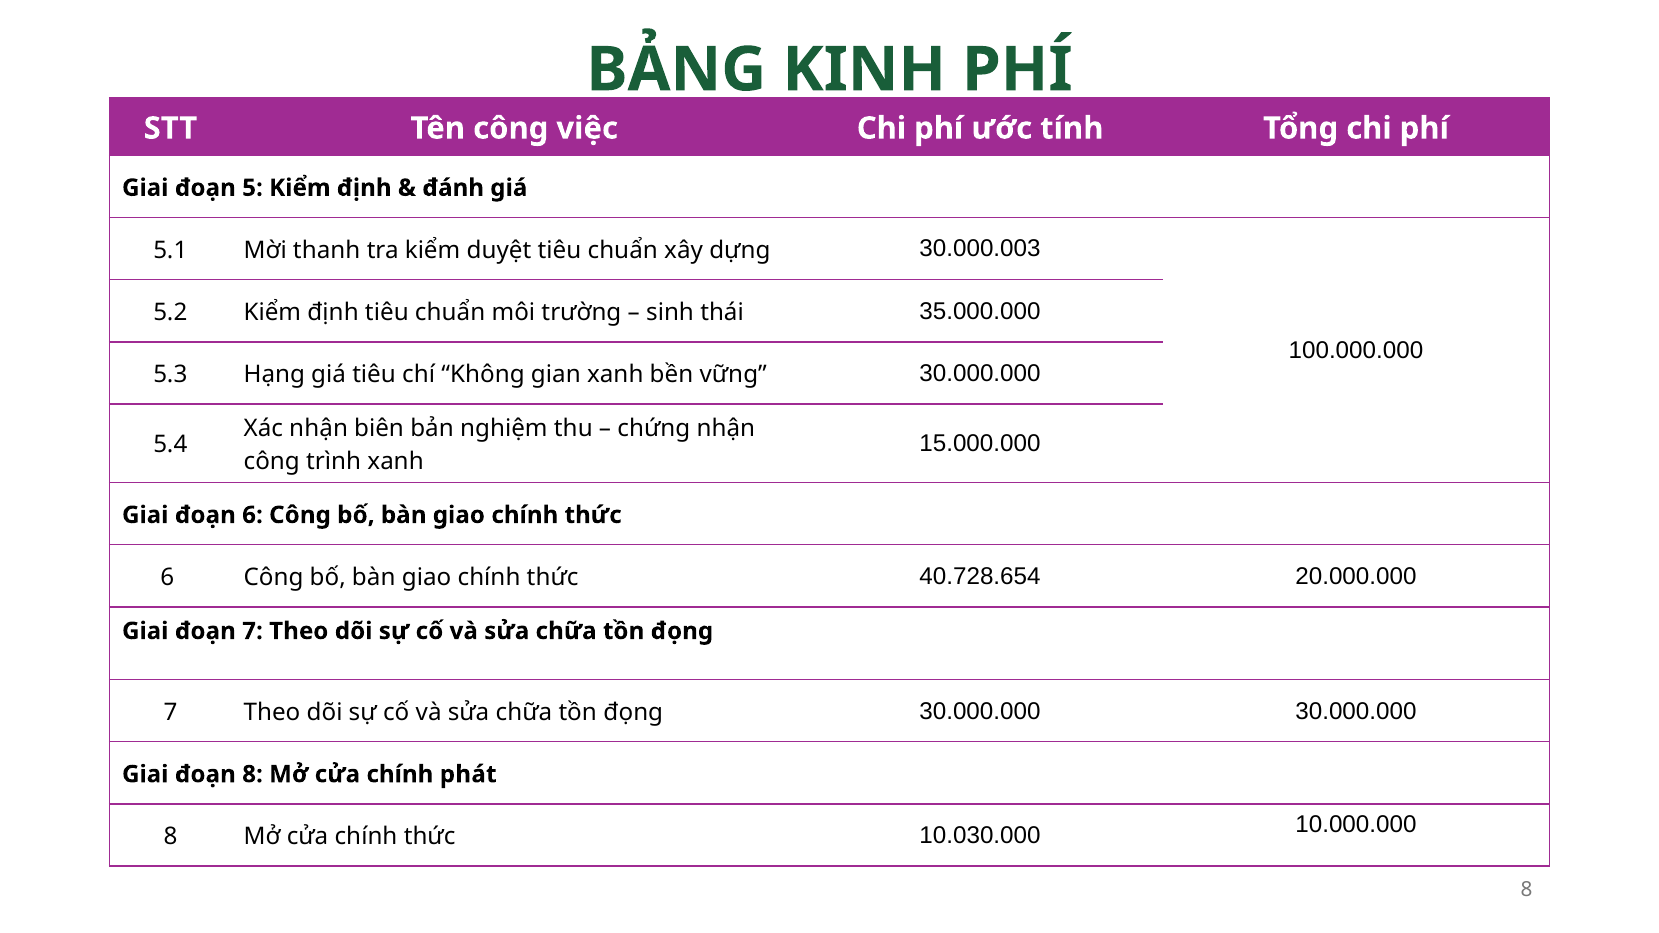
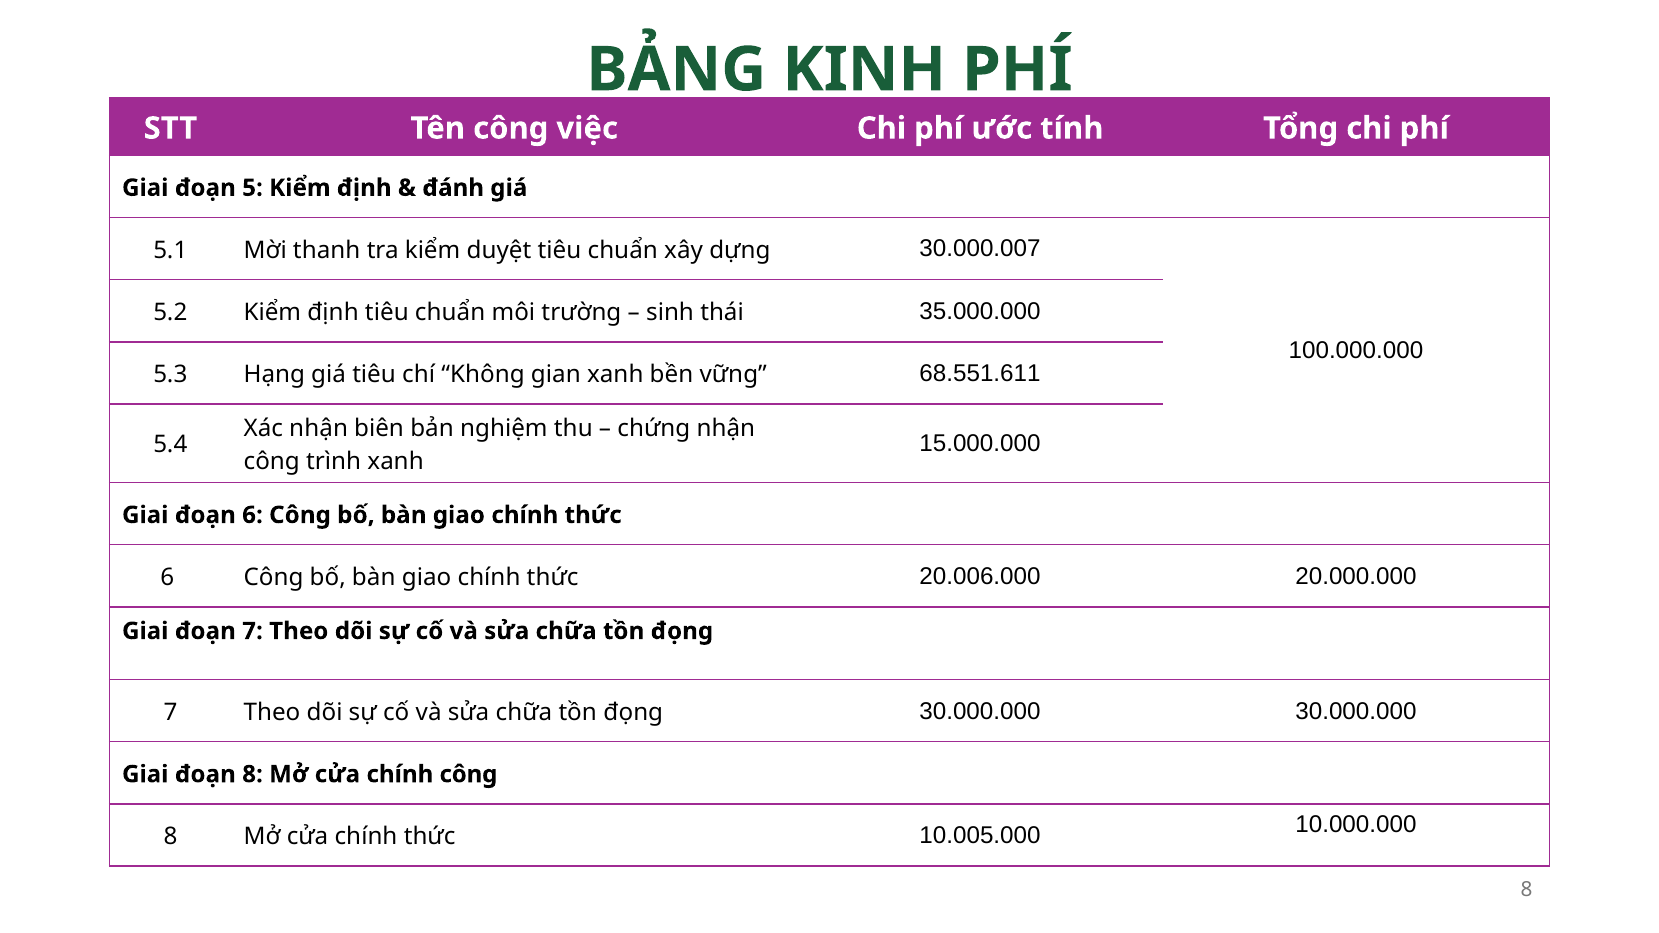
30.000.003: 30.000.003 -> 30.000.007 (980, 249)
vững 30.000.000: 30.000.000 -> 68.551.611 (980, 373)
40.728.654: 40.728.654 -> 20.006.000 (980, 576)
chính phát: phát -> công (468, 774)
10.030.000: 10.030.000 -> 10.005.000 (980, 836)
